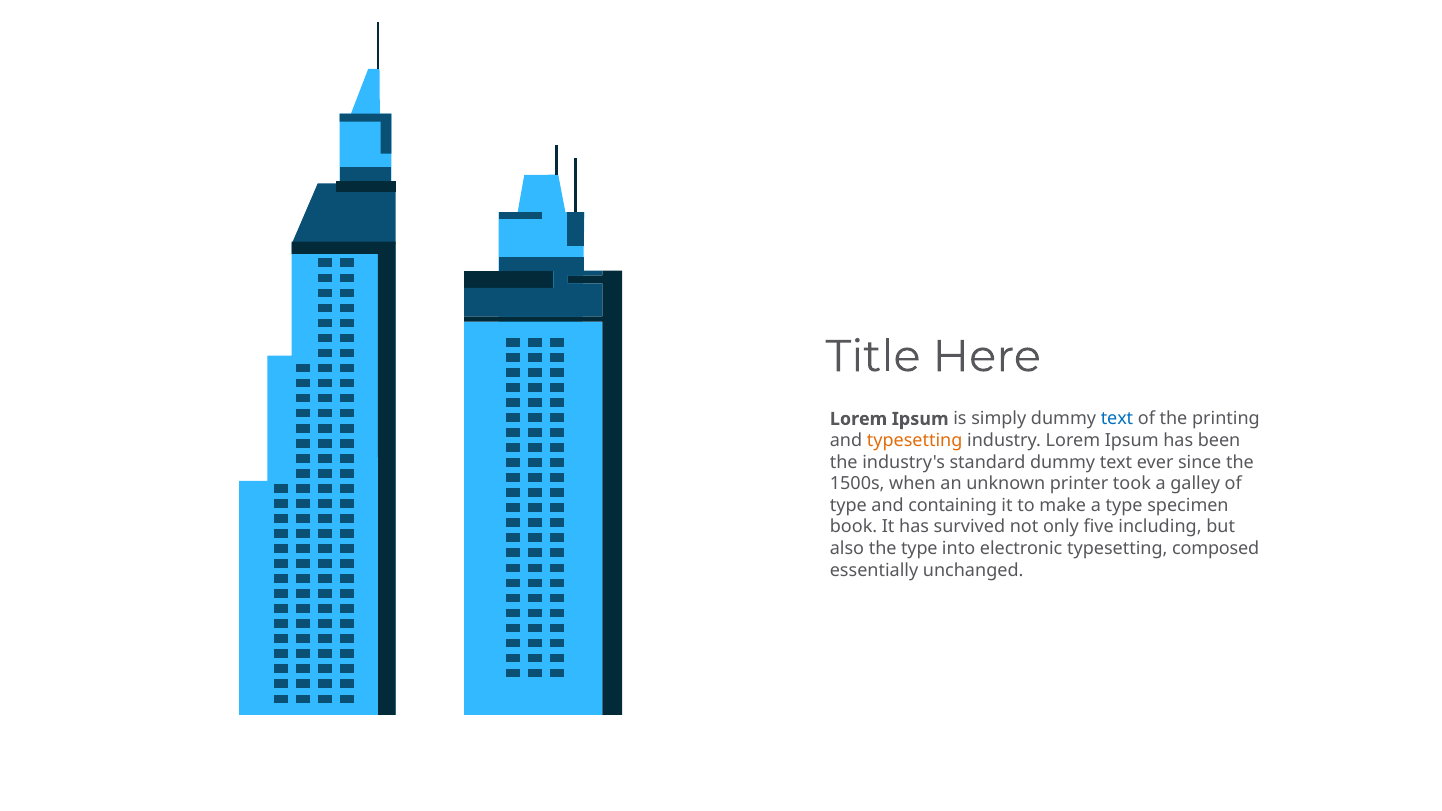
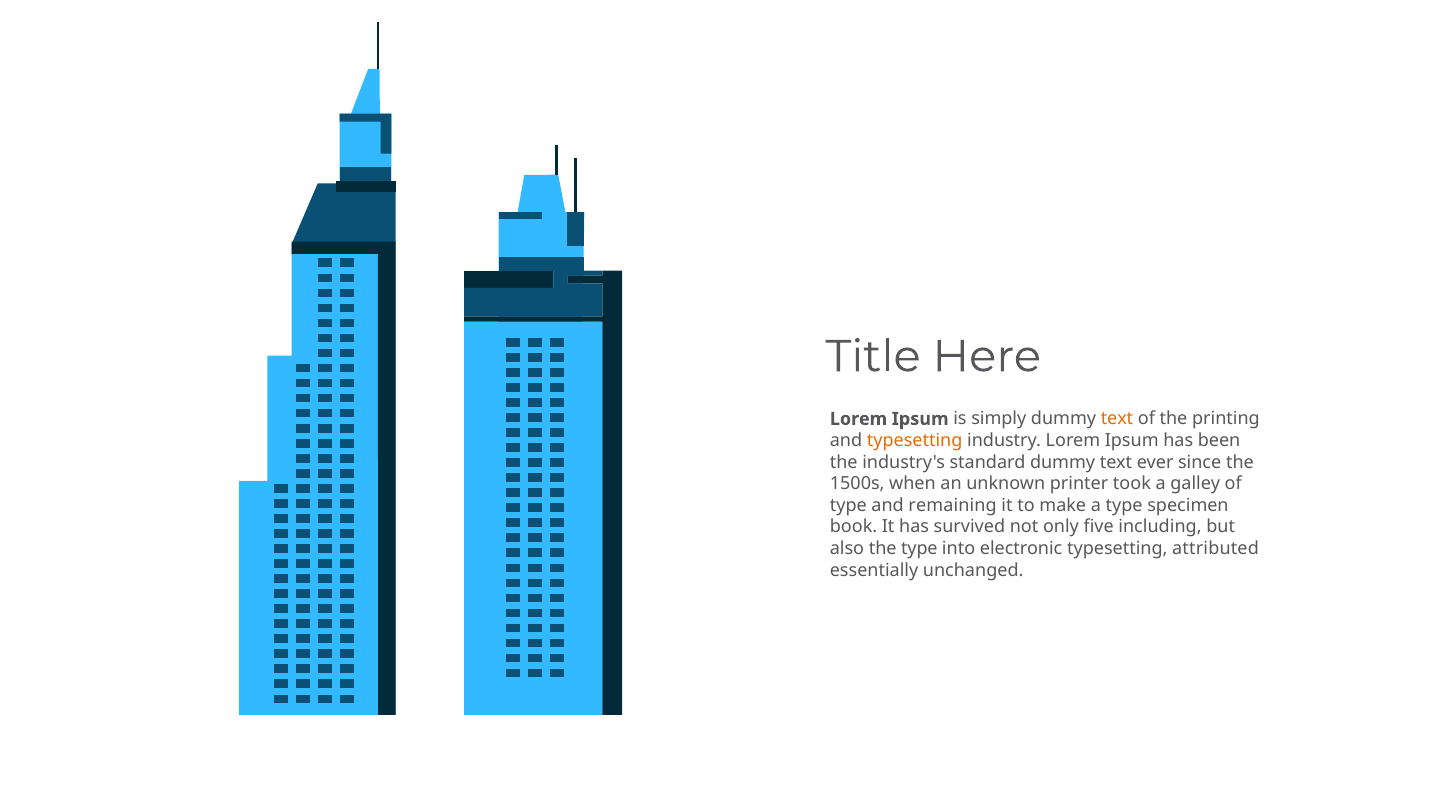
text colour: blue -> orange (1117, 419)
containing: containing -> remaining (953, 505)
composed: composed -> attributed (1216, 549)
